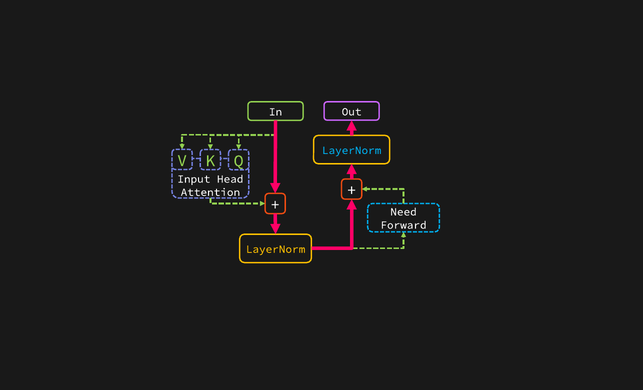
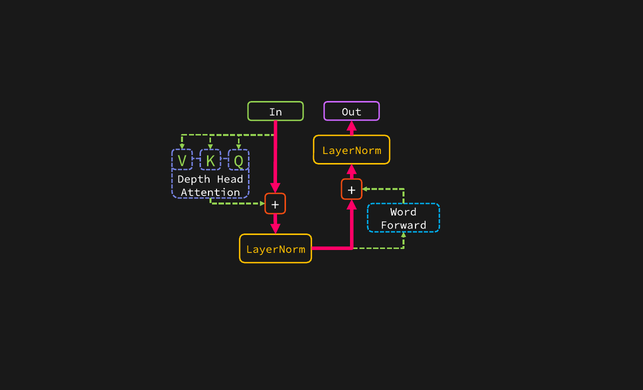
LayerNorm colour: light blue -> yellow (352, 150)
Input: Input -> Depth (194, 179)
Need: Need -> Word (404, 212)
